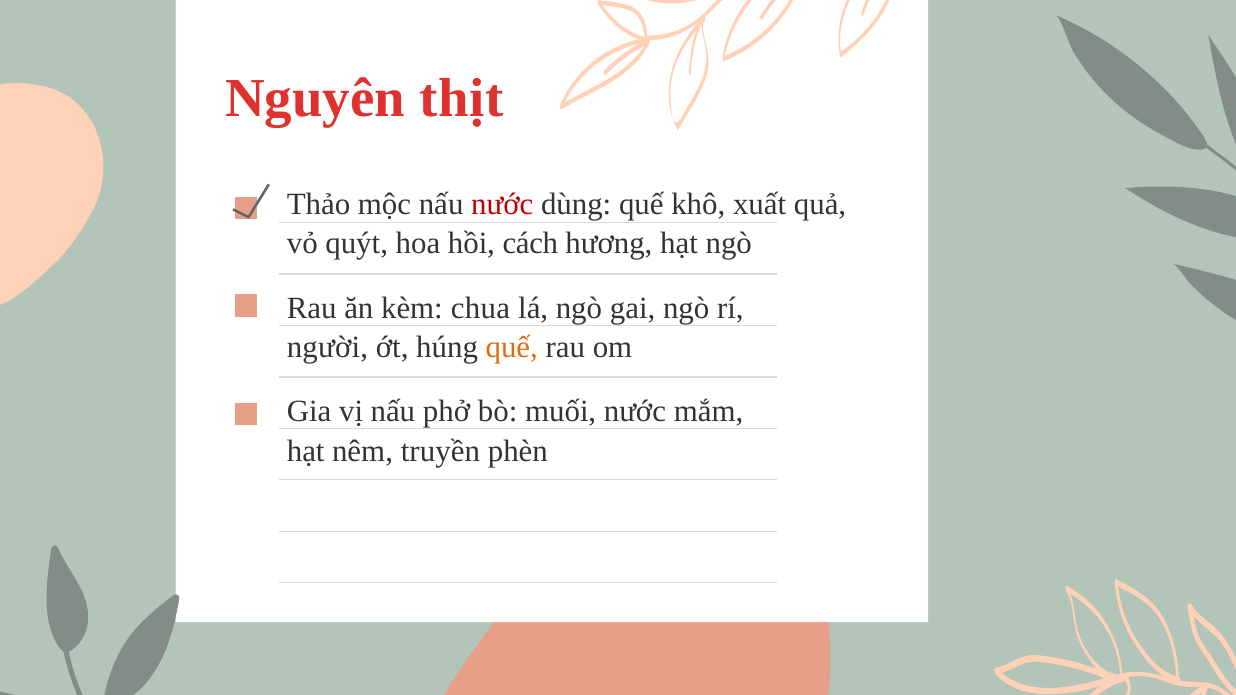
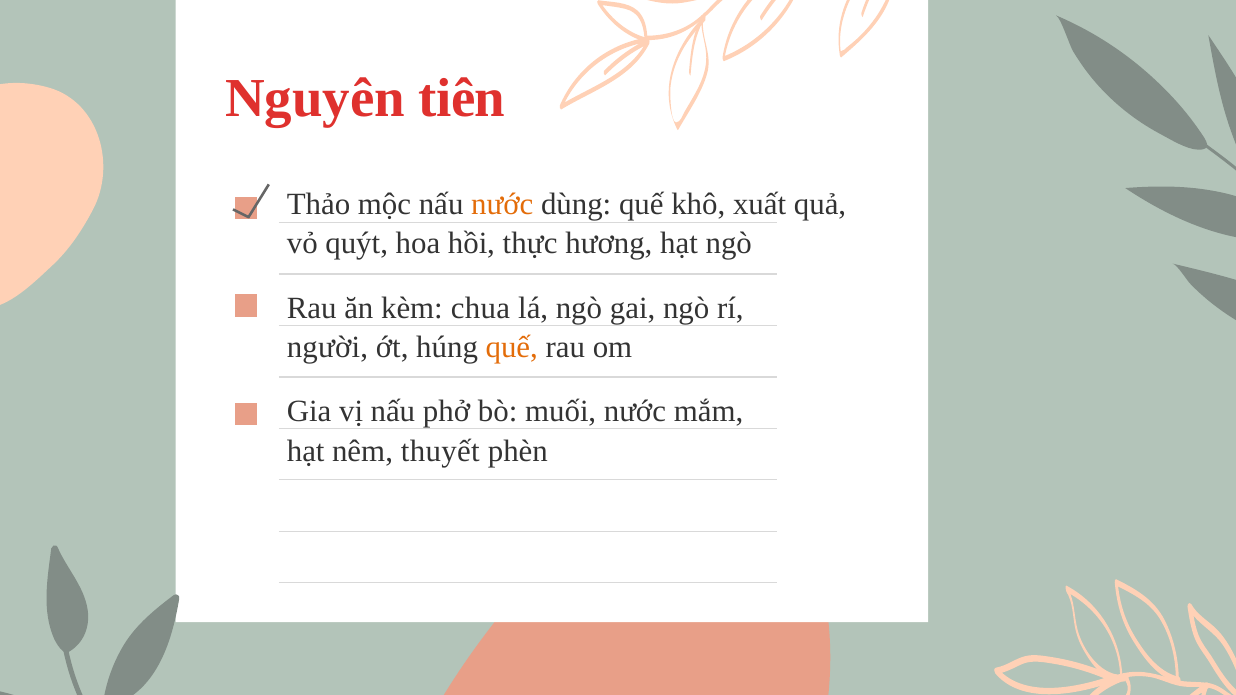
thịt: thịt -> tiên (462, 98)
nước colour: red -> orange (502, 204)
cách: cách -> thực (530, 244)
truyền: truyền -> thuyết (440, 451)
